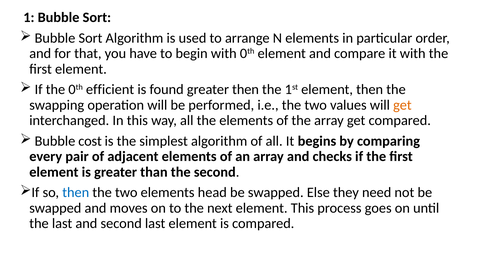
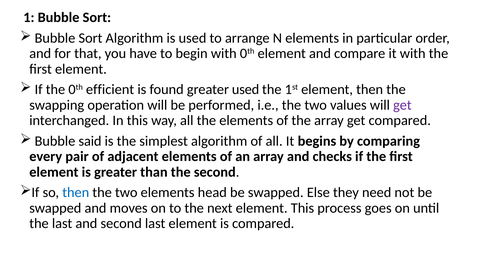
greater then: then -> used (246, 90)
get colour: orange -> purple (402, 105)
cost: cost -> said (90, 141)
